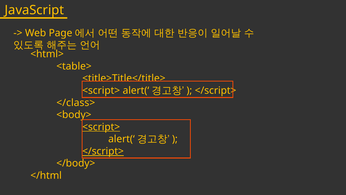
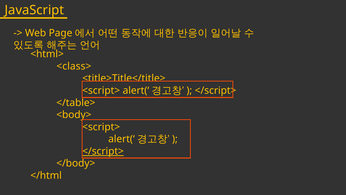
<table>: <table> -> <class> (74, 66)
</class>: </class> -> </table> (76, 102)
<script> underline: present -> none (101, 127)
